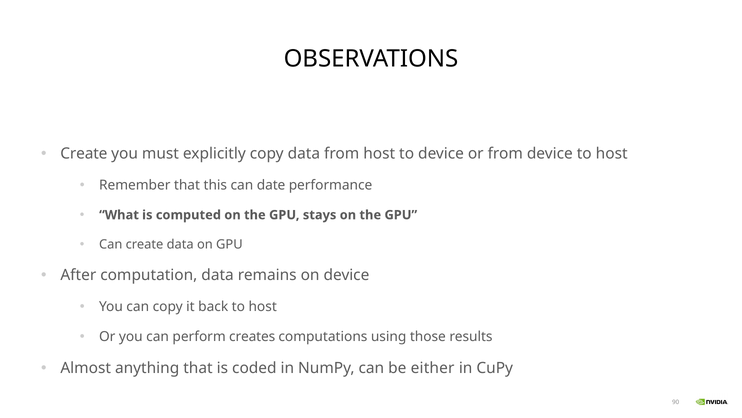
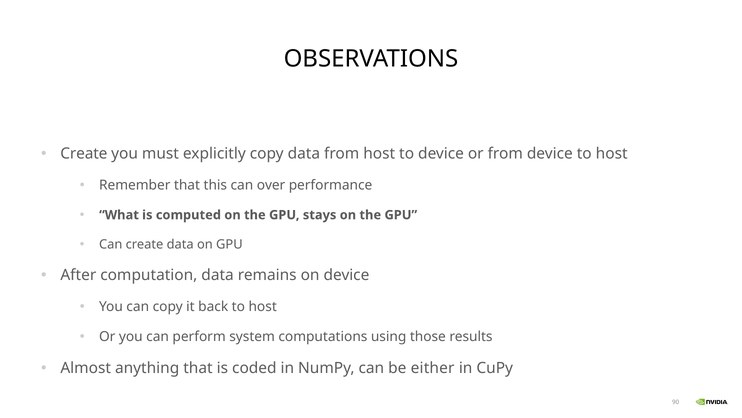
date: date -> over (271, 185)
creates: creates -> system (252, 336)
